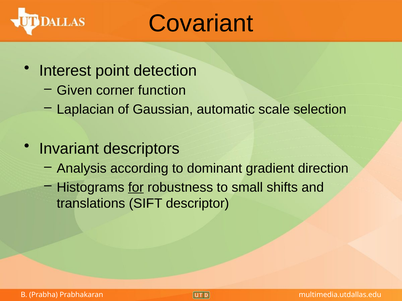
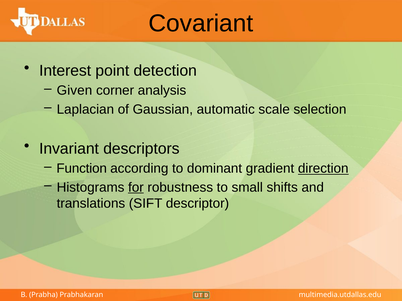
function: function -> analysis (162, 91)
Analysis: Analysis -> Function (82, 169)
direction underline: none -> present (323, 169)
